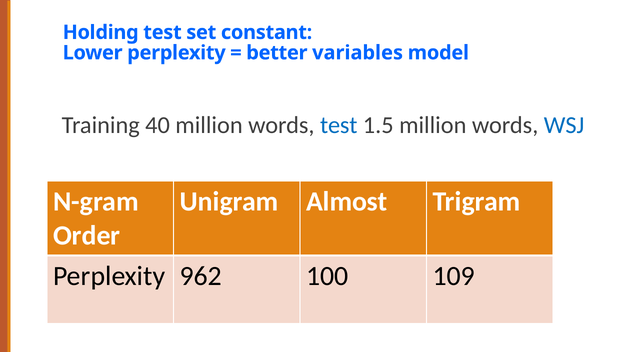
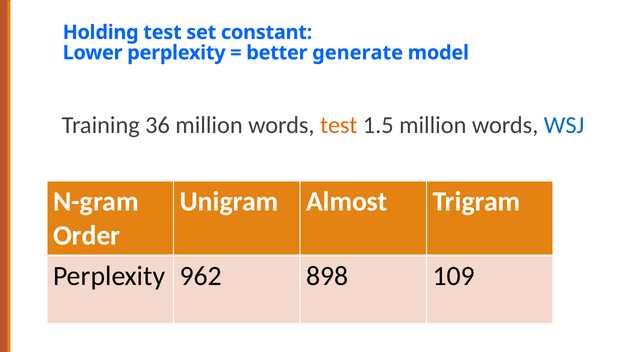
variables: variables -> generate (358, 53)
40: 40 -> 36 (158, 125)
test colour: blue -> orange (339, 125)
100: 100 -> 898 (327, 276)
